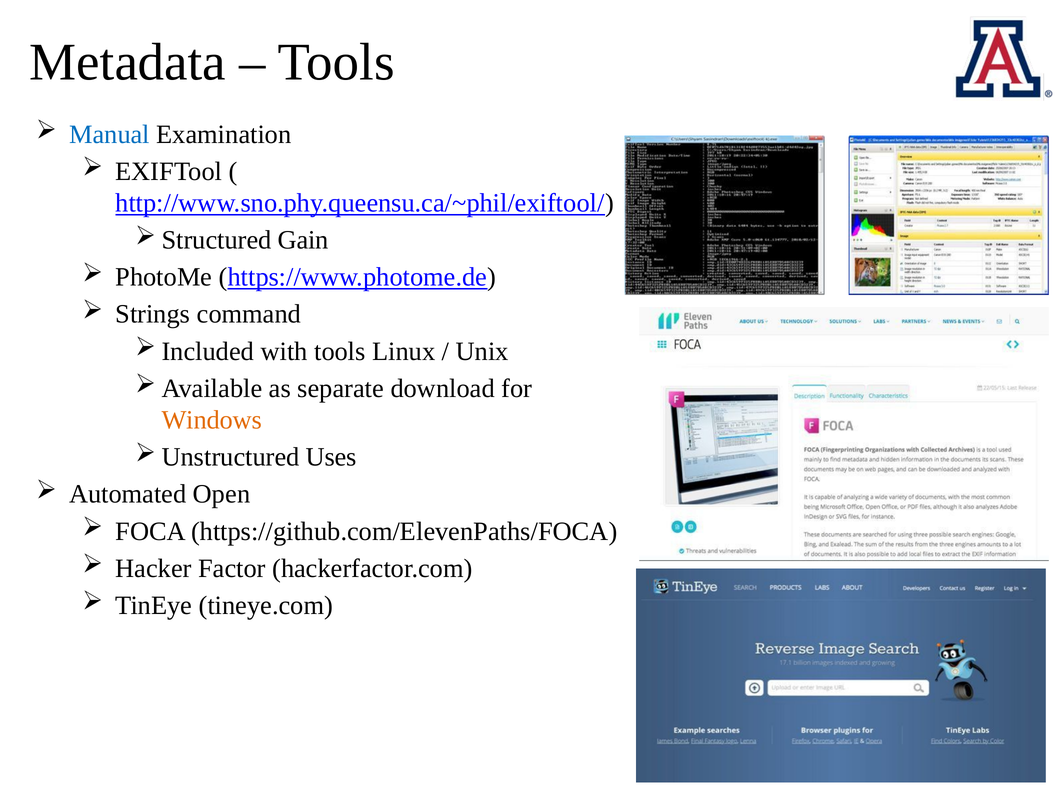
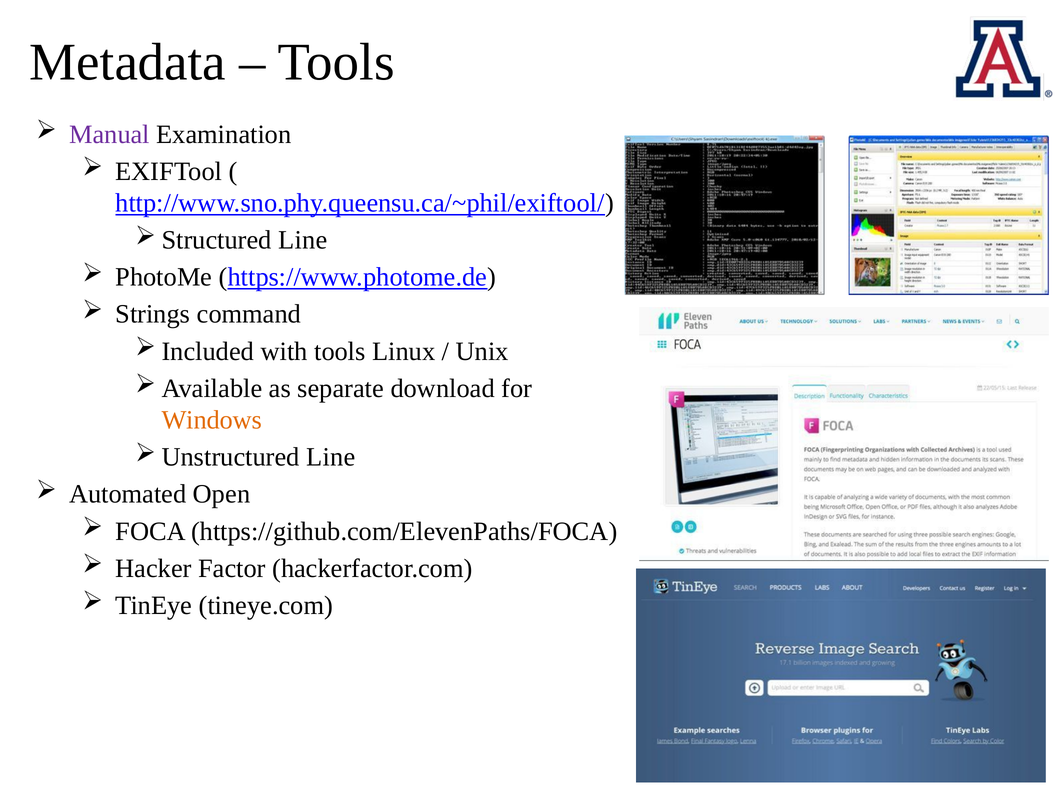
Manual colour: blue -> purple (109, 134)
Gain: Gain -> Line (303, 240)
Uses: Uses -> Line (331, 457)
